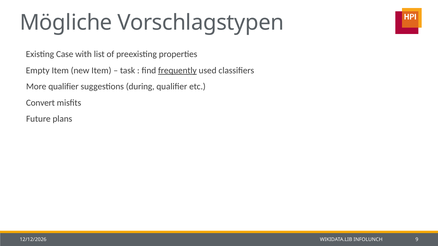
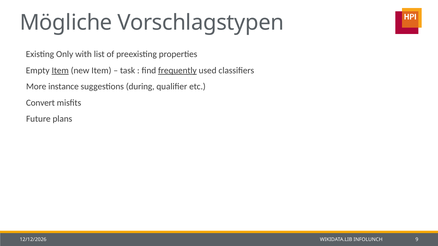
Case: Case -> Only (65, 54)
Item underline: none -> present (60, 70)
More qualifier: qualifier -> instance (63, 87)
